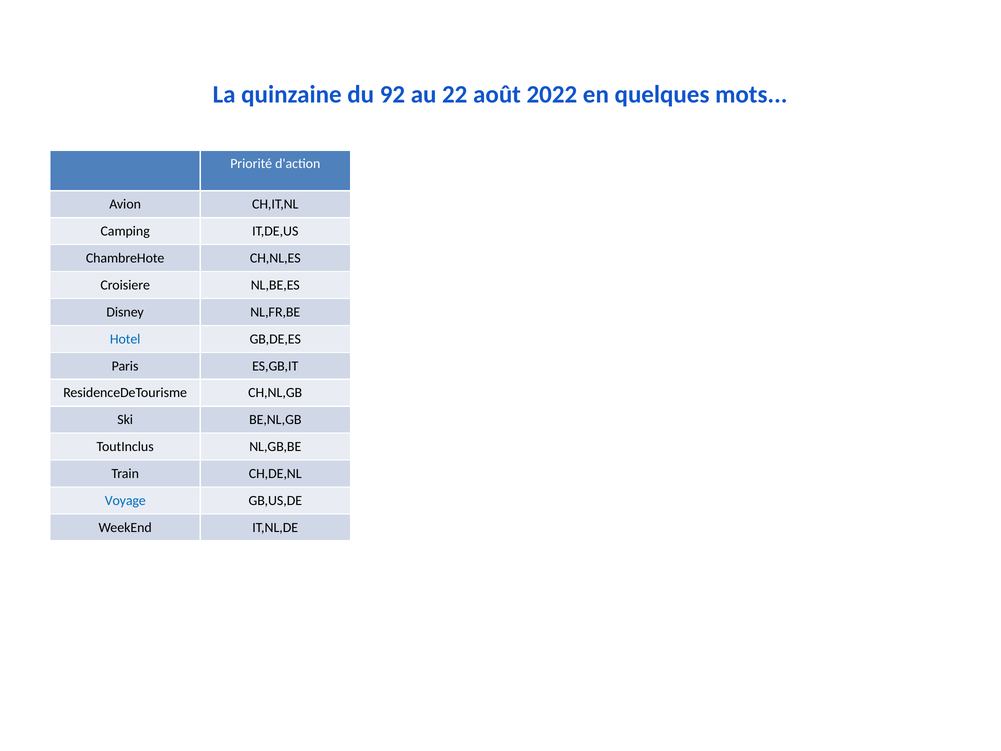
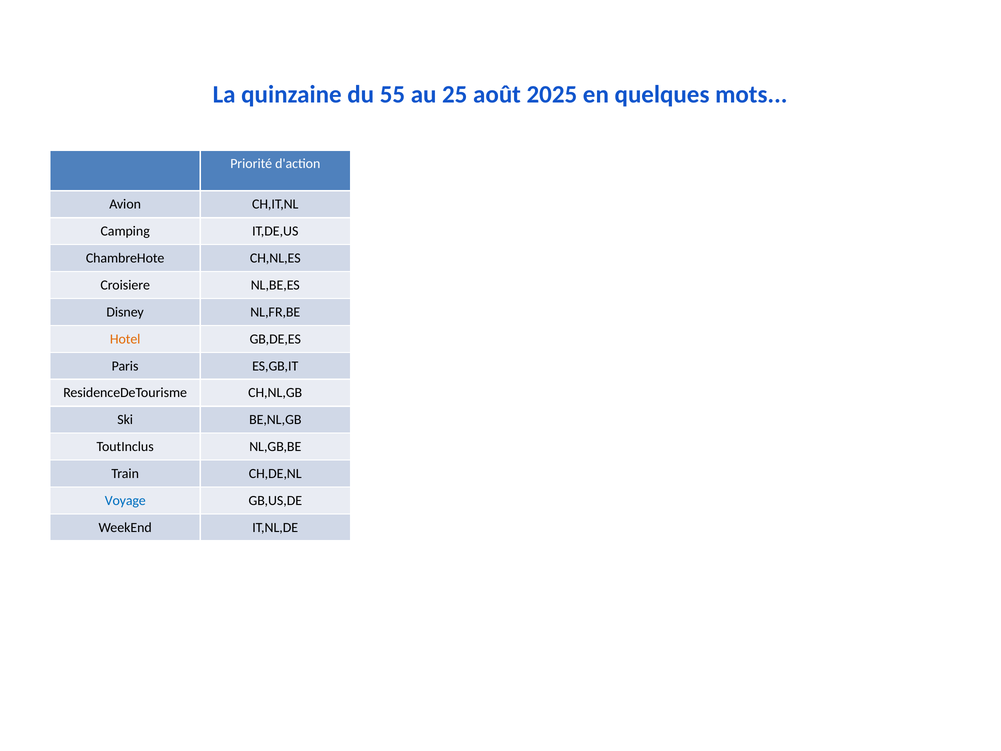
92: 92 -> 55 (392, 94)
22: 22 -> 25 (455, 94)
2022: 2022 -> 2025 (552, 94)
Hotel colour: blue -> orange (125, 339)
